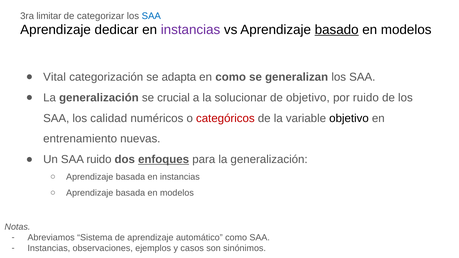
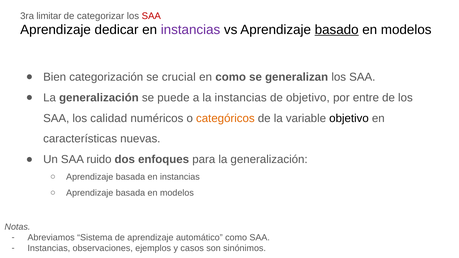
SAA colour: blue -> red (151, 16)
Vital: Vital -> Bien (55, 77)
adapta: adapta -> crucial (179, 77)
crucial: crucial -> puede (173, 98)
la solucionar: solucionar -> instancias (241, 98)
por ruido: ruido -> entre (366, 98)
categóricos colour: red -> orange (225, 118)
entrenamiento: entrenamiento -> características (80, 139)
enfoques underline: present -> none (164, 160)
